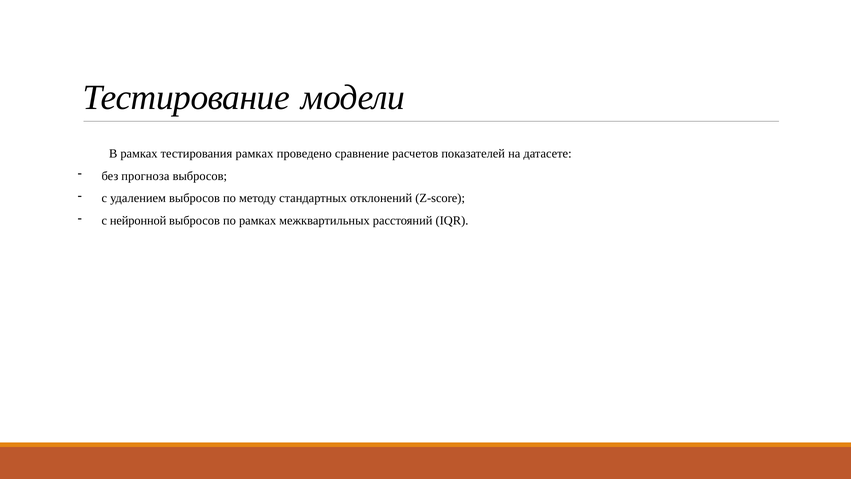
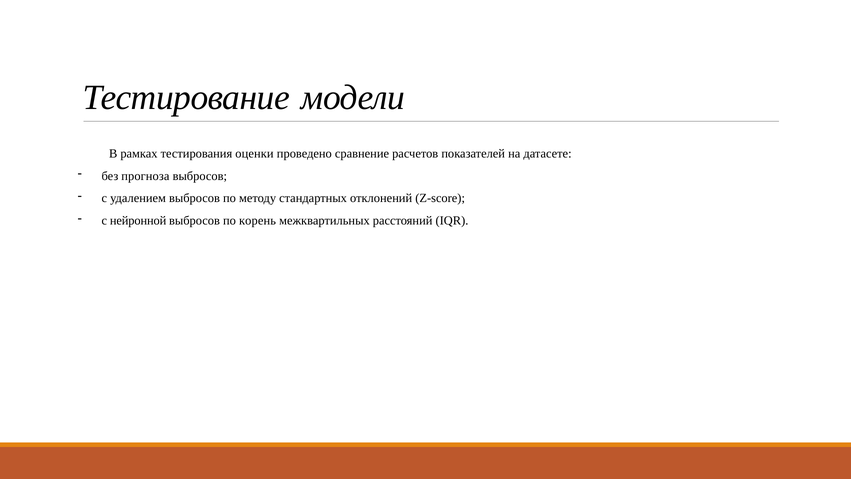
тестирования рамках: рамках -> оценки (255, 153)
по рамках: рамках -> корень (258, 220)
